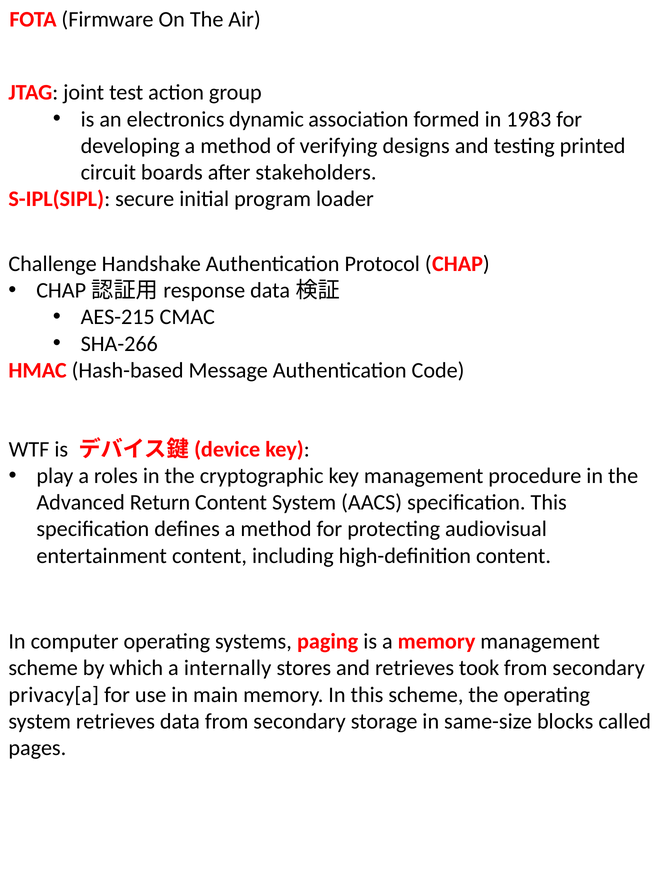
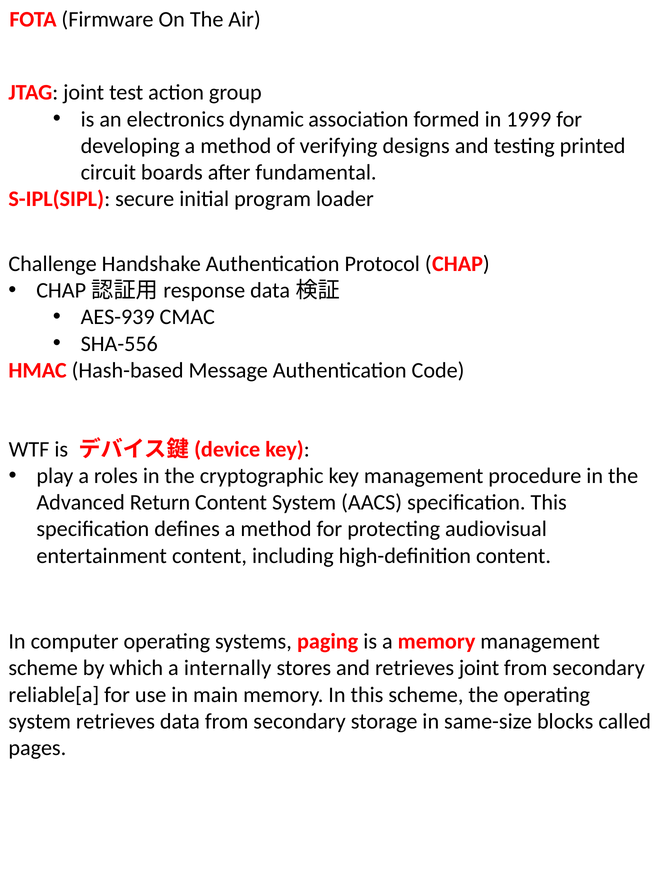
1983: 1983 -> 1999 (529, 119)
stakeholders: stakeholders -> fundamental (316, 173)
AES-215: AES-215 -> AES-939 (118, 317)
SHA-266: SHA-266 -> SHA-556 (119, 344)
retrieves took: took -> joint (479, 668)
privacy[a: privacy[a -> reliable[a (54, 695)
